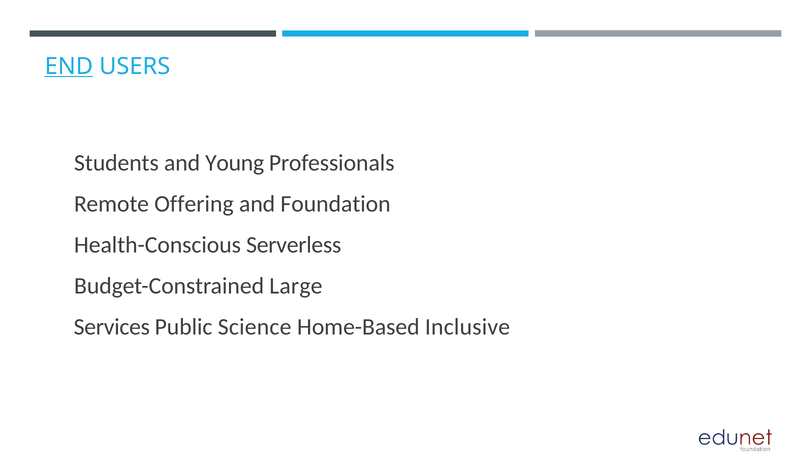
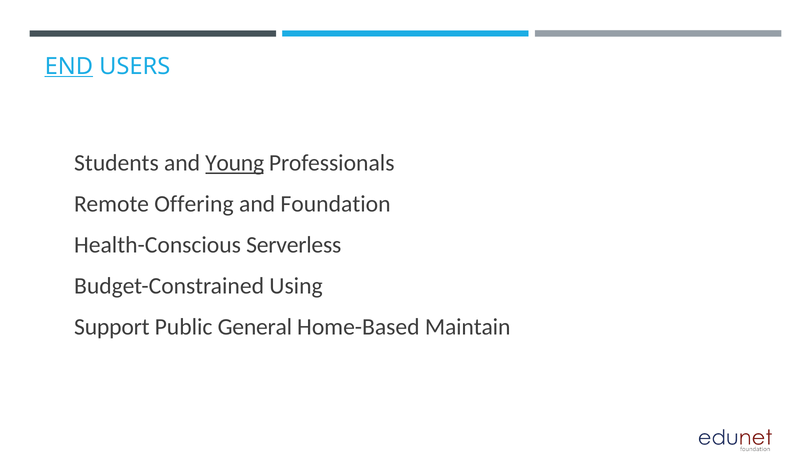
Young underline: none -> present (235, 163)
Large: Large -> Using (296, 286)
Services: Services -> Support (112, 327)
Science: Science -> General (255, 327)
Inclusive: Inclusive -> Maintain (468, 327)
